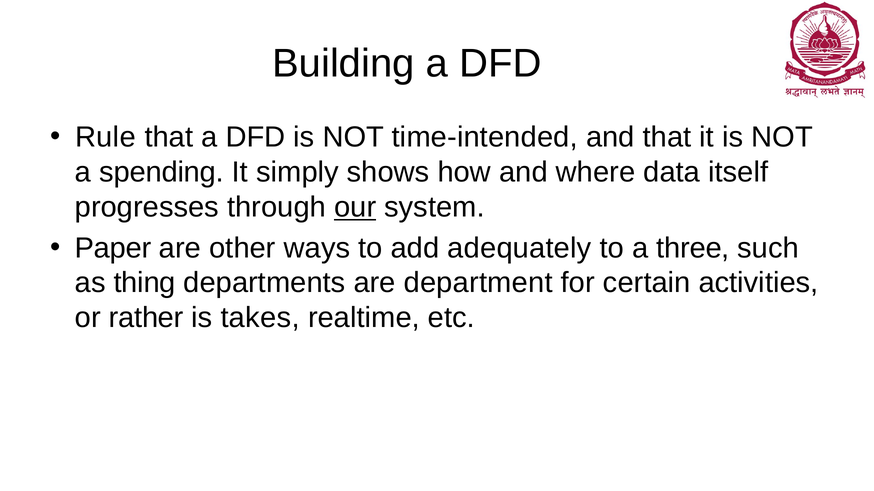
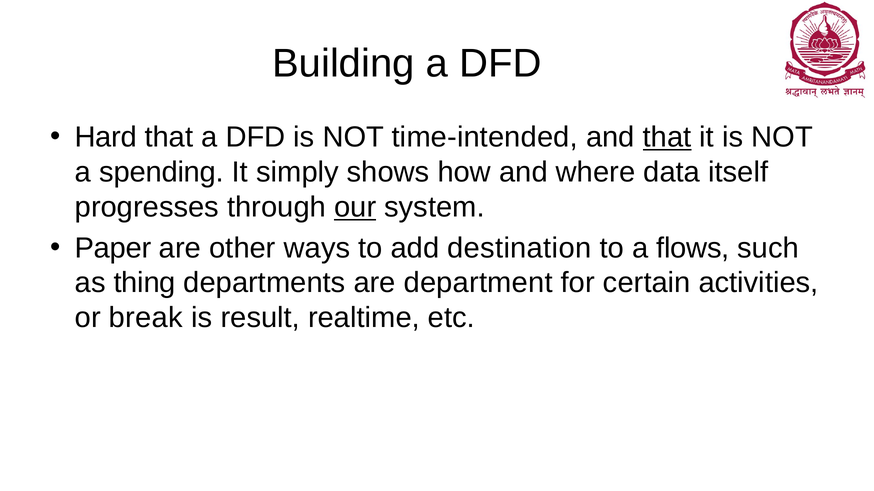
Rule: Rule -> Hard (106, 138)
that underline: none -> present (667, 138)
adequately: adequately -> destination (519, 248)
three: three -> flows (693, 248)
rather: rather -> break (146, 318)
takes: takes -> result (260, 318)
